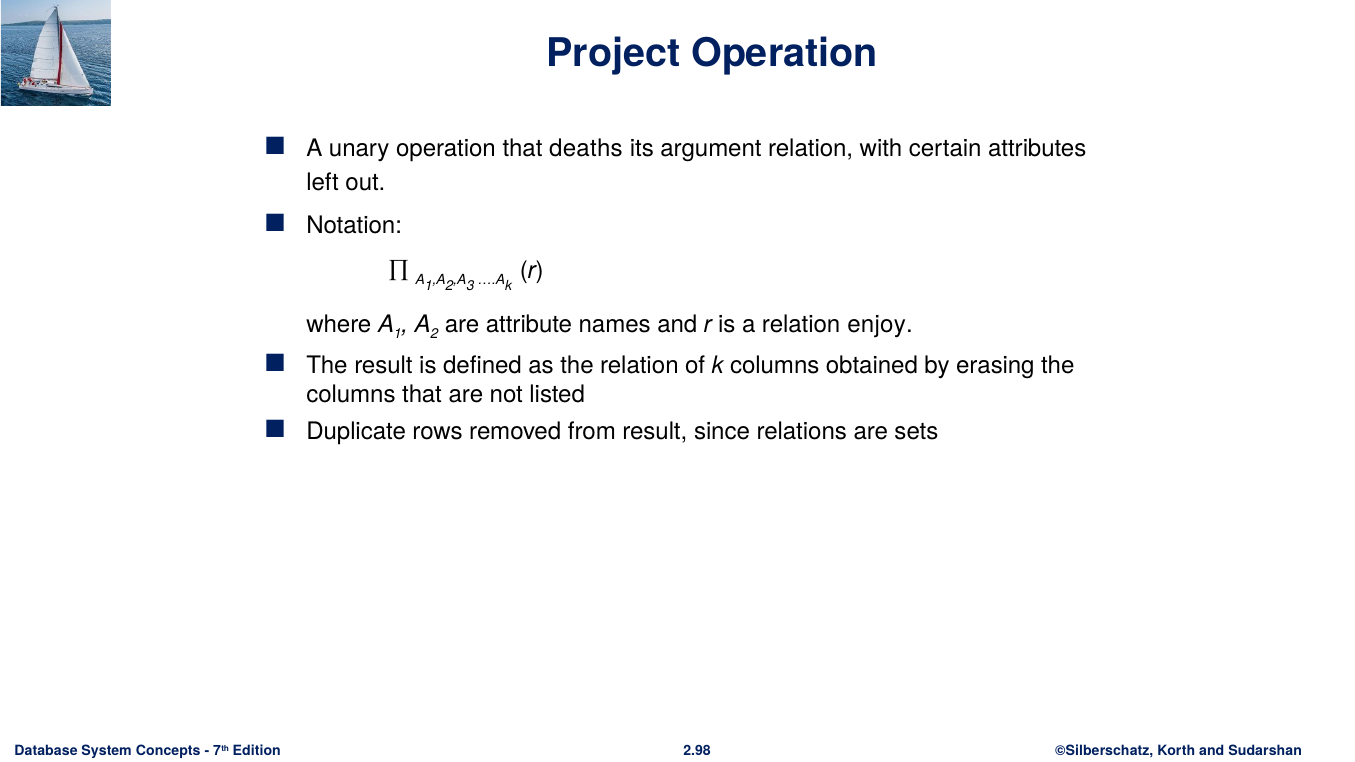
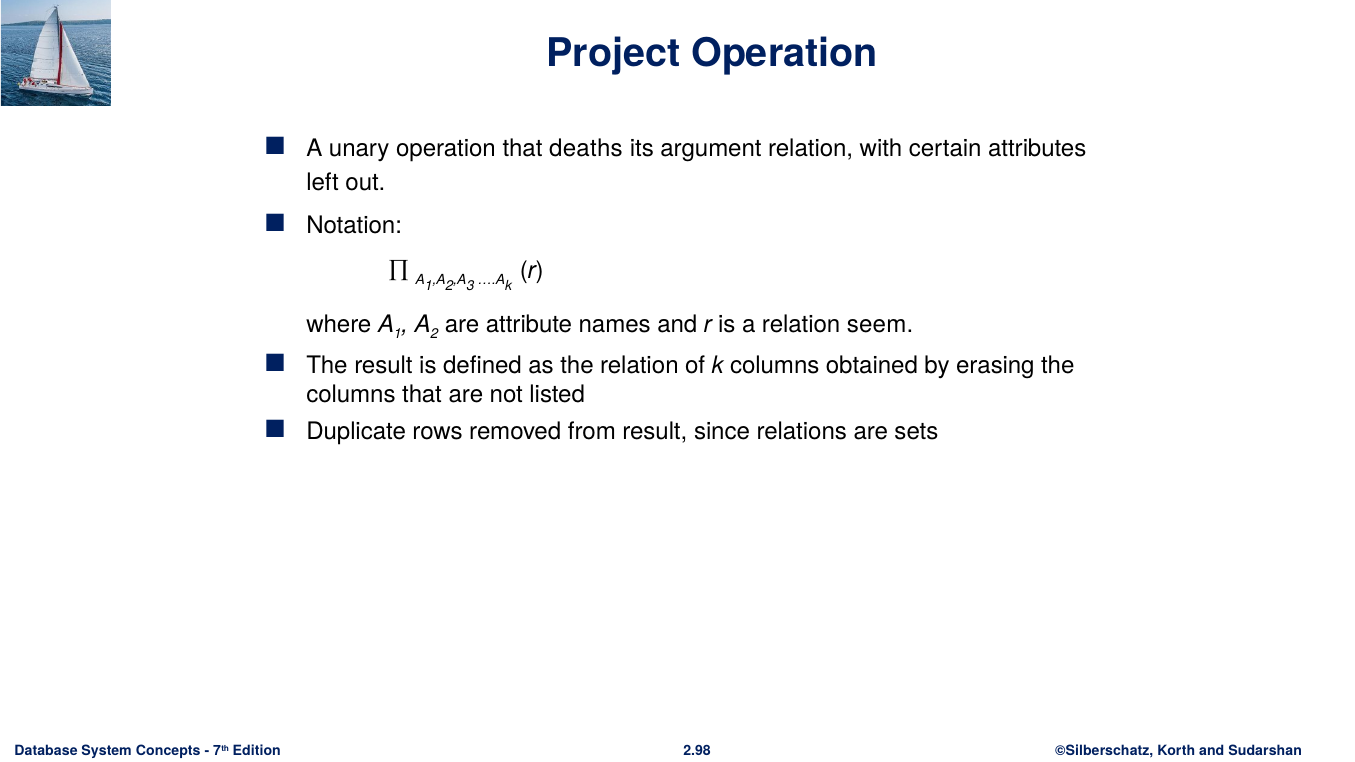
enjoy: enjoy -> seem (880, 324)
